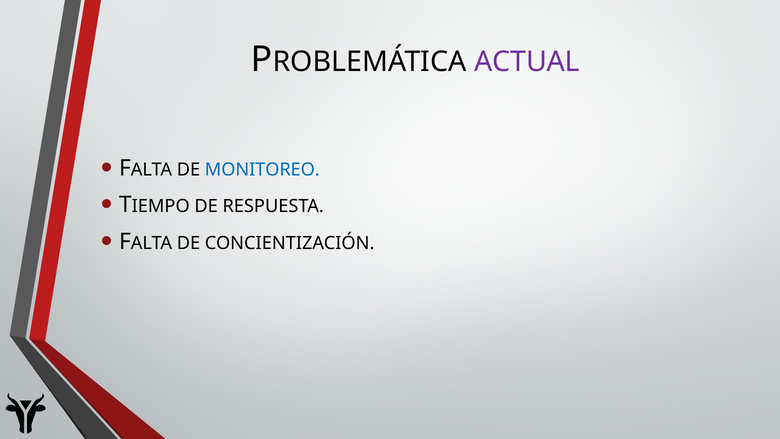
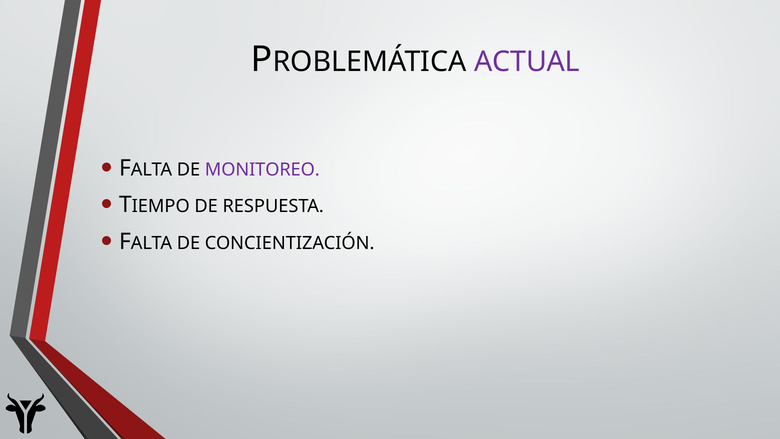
MONITOREO colour: blue -> purple (262, 170)
